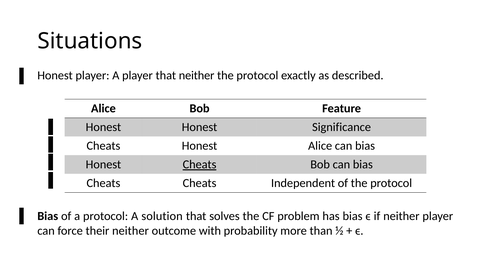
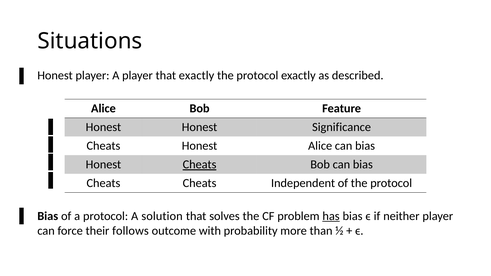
that neither: neither -> exactly (197, 76)
has underline: none -> present (331, 216)
their neither: neither -> follows (130, 231)
